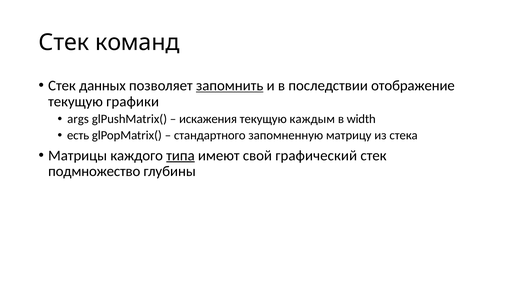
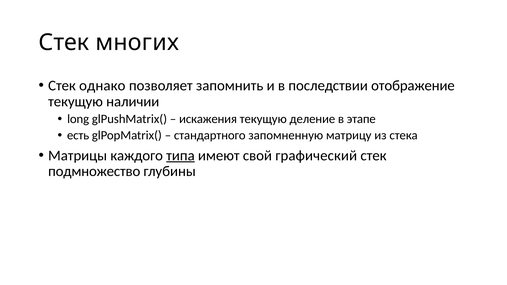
команд: команд -> многих (137, 43)
данных: данных -> однако (102, 86)
запомнить underline: present -> none (230, 86)
графики: графики -> наличии (133, 102)
args: args -> long (78, 119)
каждым: каждым -> деление (312, 119)
width: width -> этапе (361, 119)
